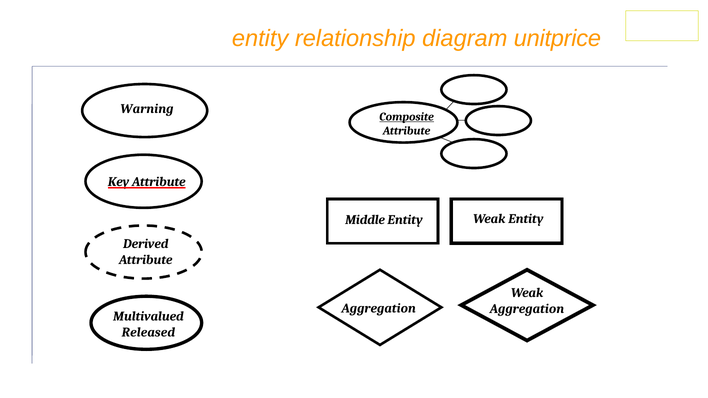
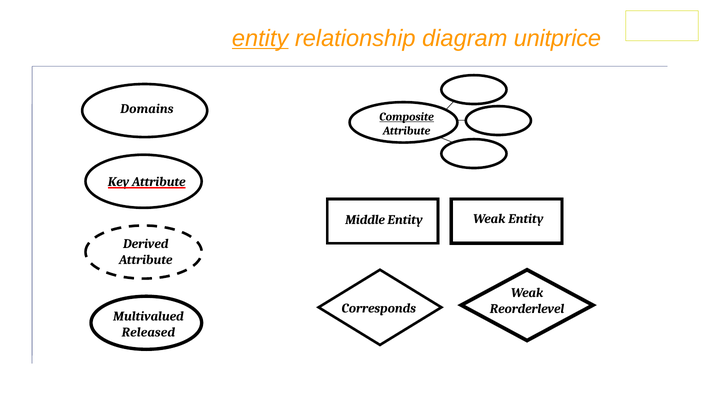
entity underline: none -> present (260, 38)
Warning: Warning -> Domains (147, 109)
Aggregation: Aggregation -> Corresponds (379, 308)
Aggregation: Aggregation -> Reorderlevel (527, 309)
